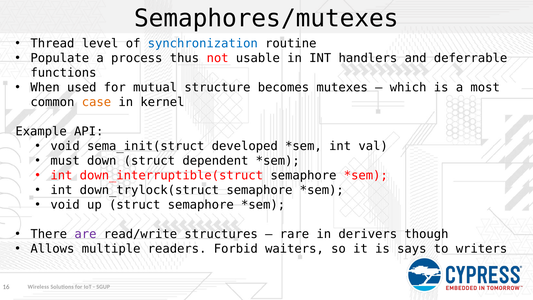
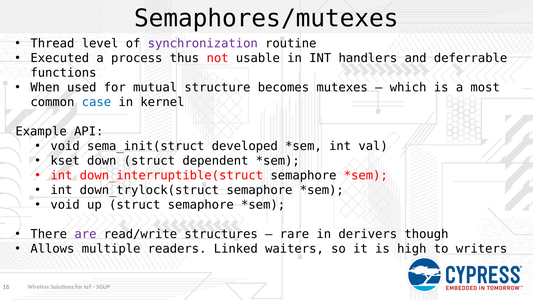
synchronization colour: blue -> purple (203, 44)
Populate: Populate -> Executed (60, 58)
case colour: orange -> blue (96, 102)
must: must -> kset (65, 161)
Forbid: Forbid -> Linked (236, 249)
says: says -> high (412, 249)
